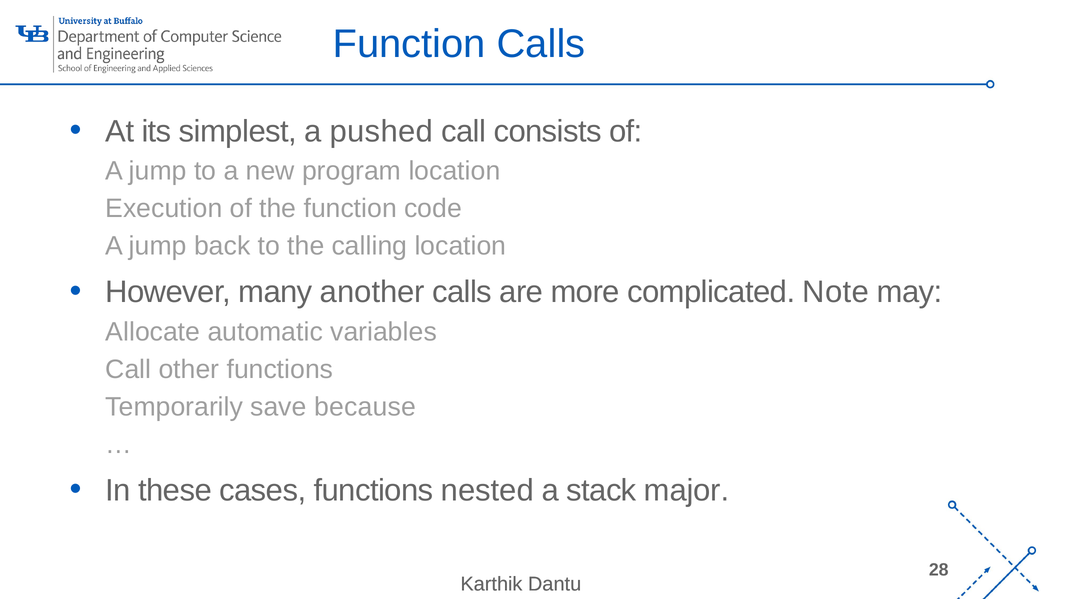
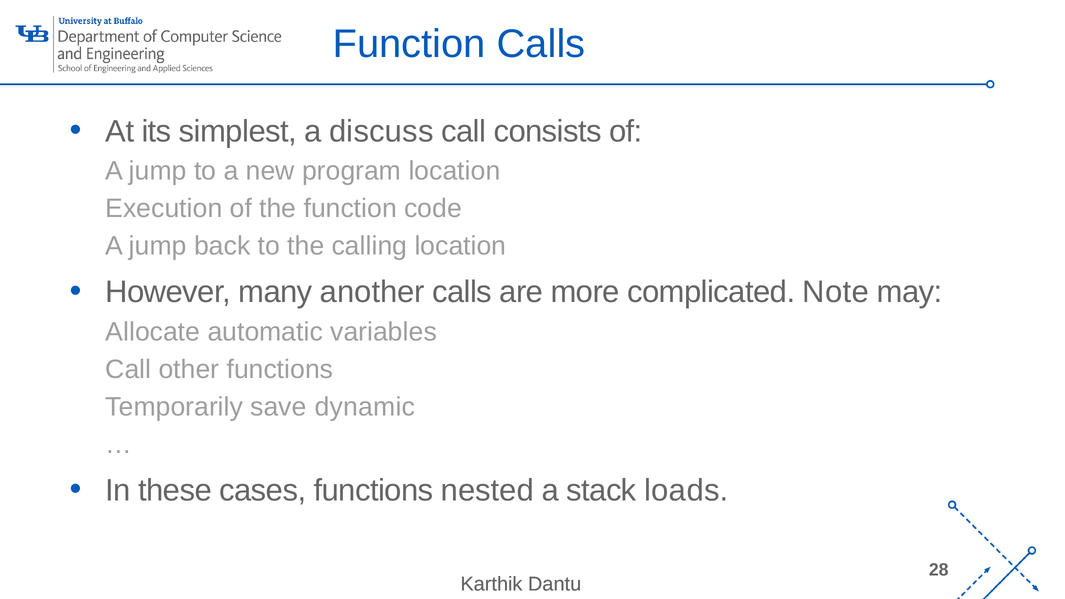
pushed: pushed -> discuss (381, 131)
because: because -> dynamic (365, 407)
major: major -> loads (686, 491)
